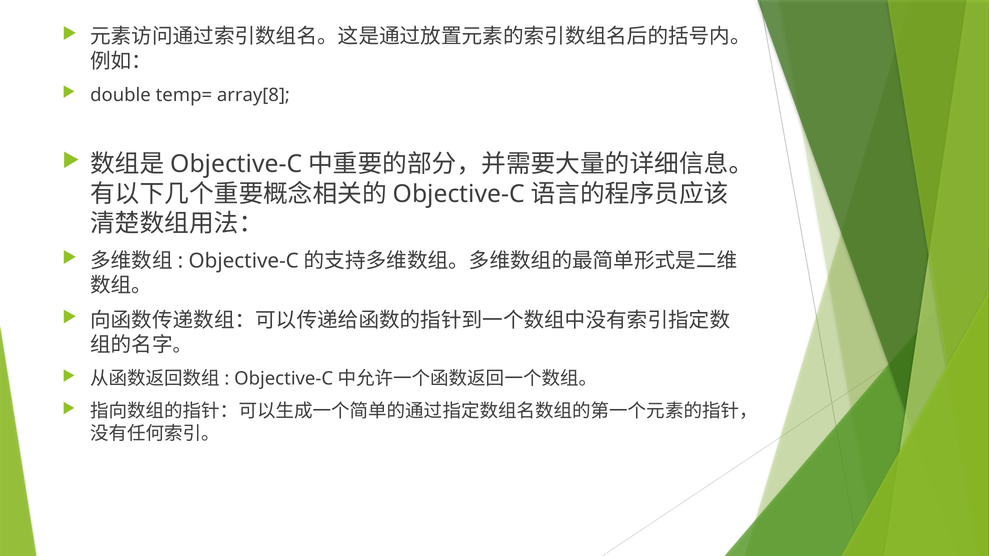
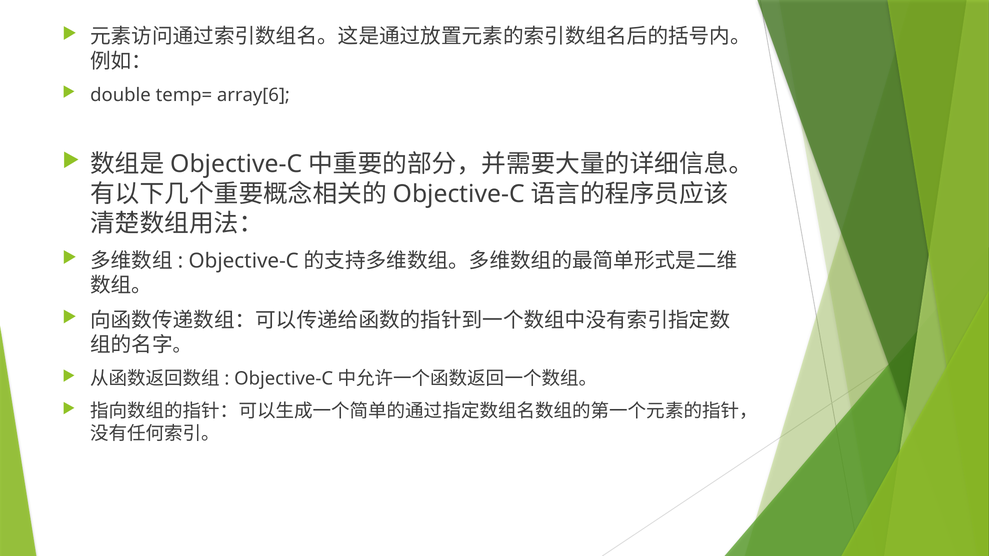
array[8: array[8 -> array[6 (253, 95)
